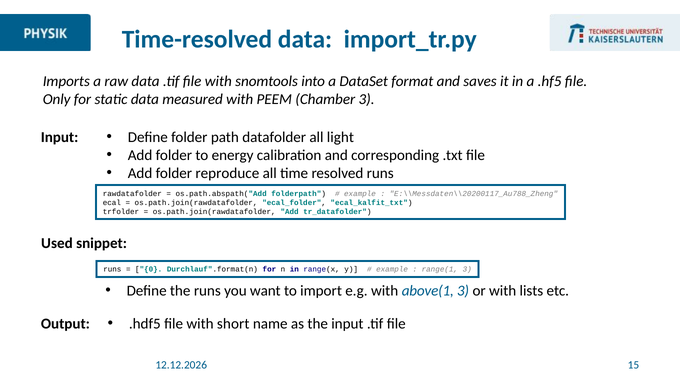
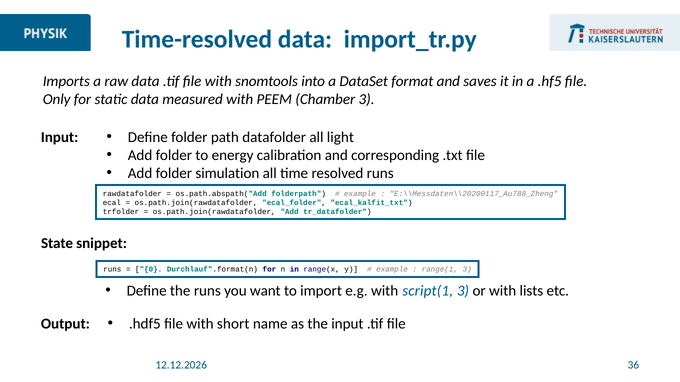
reproduce: reproduce -> simulation (227, 174)
Used: Used -> State (57, 244)
above(1: above(1 -> script(1 (428, 291)
15: 15 -> 36 (633, 365)
